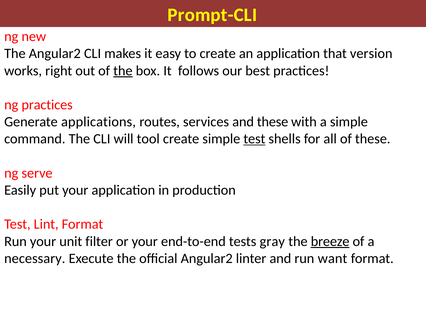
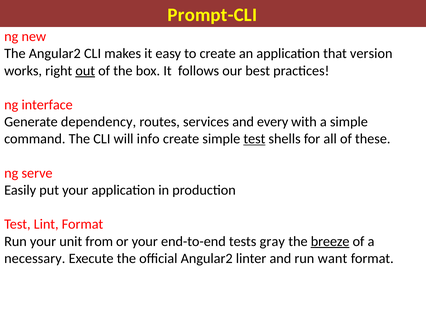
out underline: none -> present (85, 71)
the underline: present -> none (123, 71)
ng practices: practices -> interface (47, 105)
applications: applications -> dependency (99, 122)
and these: these -> every (273, 122)
tool: tool -> info (148, 139)
filter: filter -> from (99, 241)
